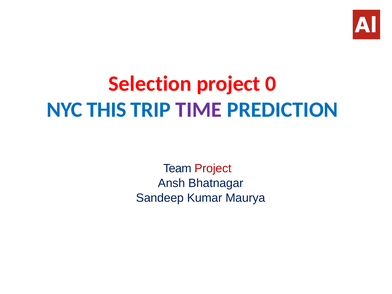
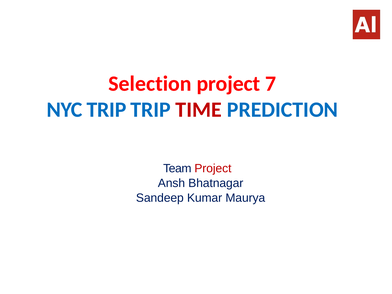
0: 0 -> 7 (271, 84)
NYC THIS: THIS -> TRIP (106, 110)
TIME colour: purple -> red (199, 110)
